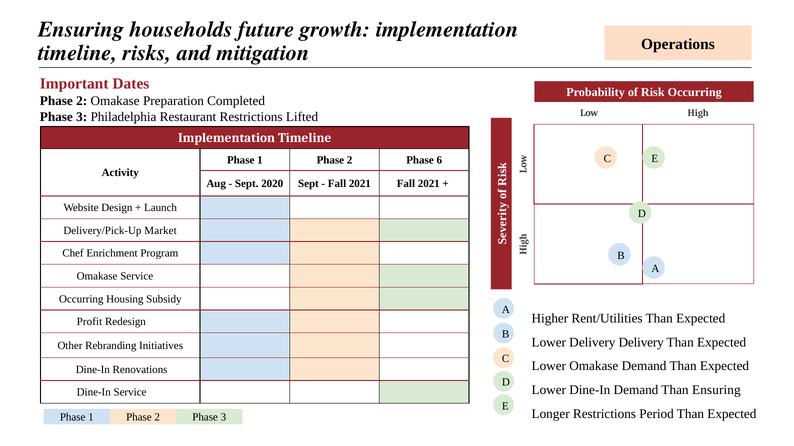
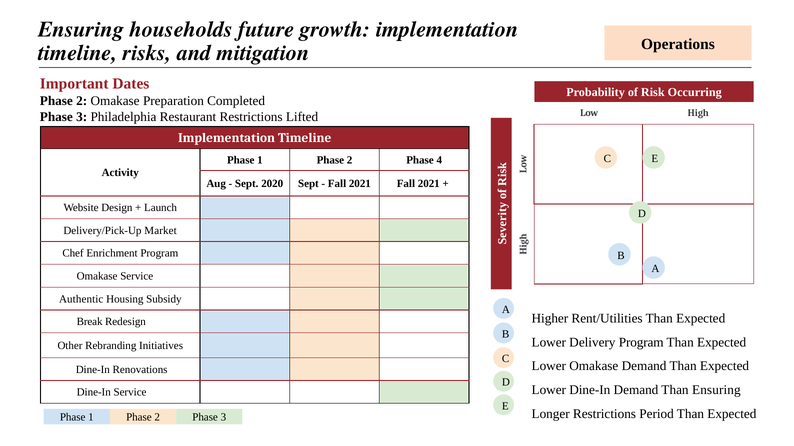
6: 6 -> 4 (439, 160)
Occurring: Occurring -> Authentic (81, 299)
Profit: Profit -> Break (90, 322)
Delivery Delivery: Delivery -> Program (641, 343)
